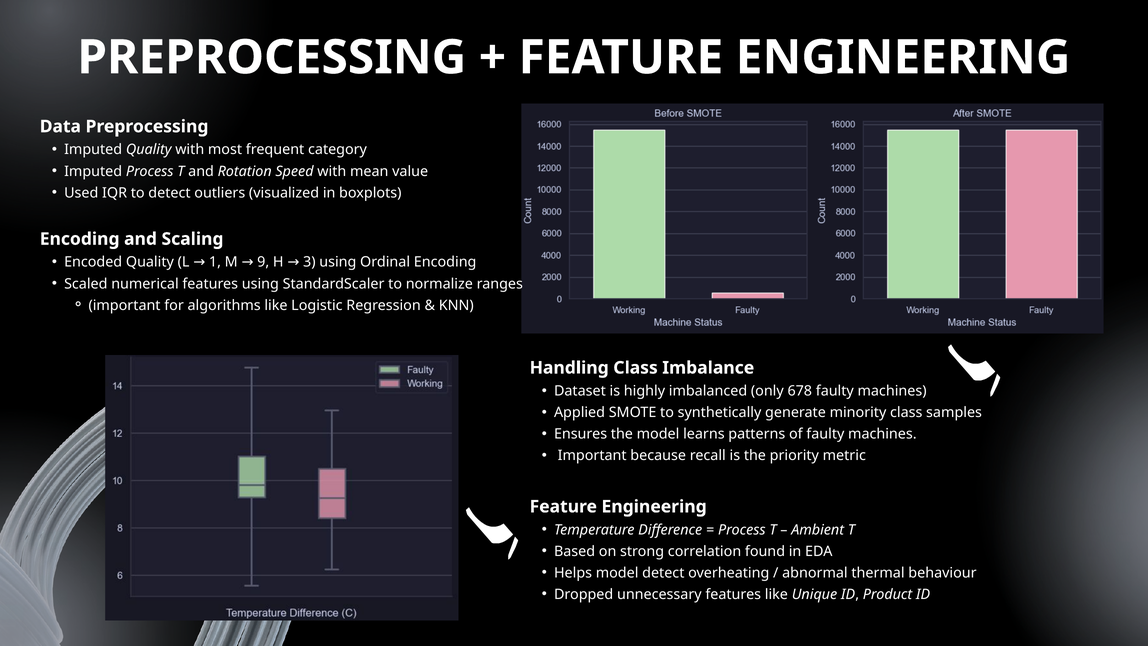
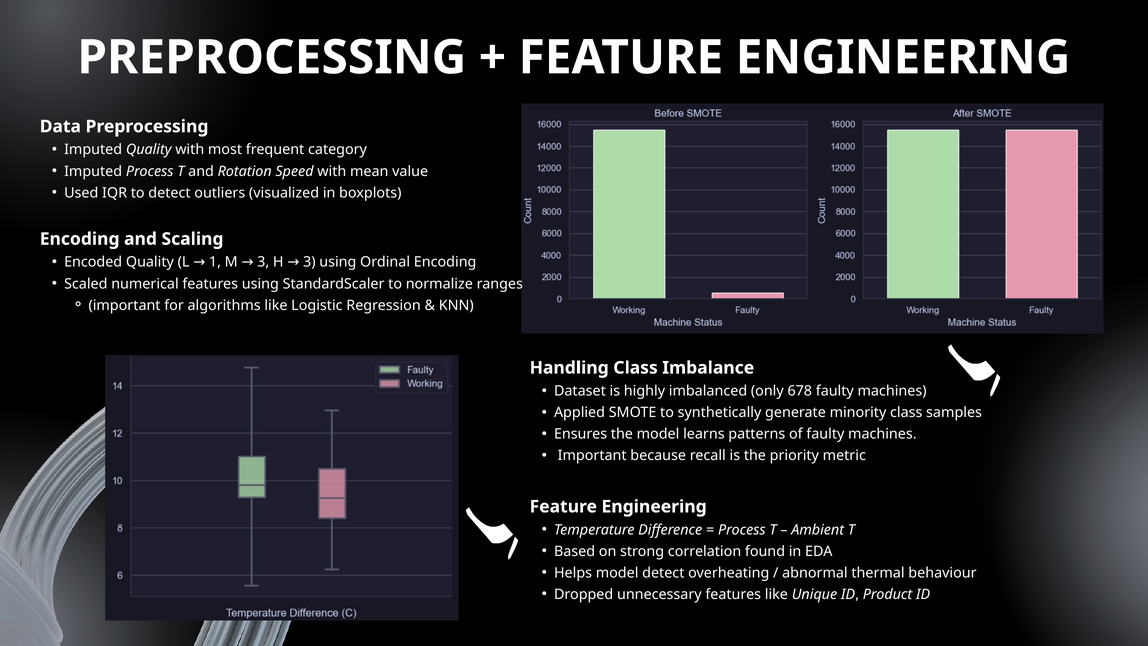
M 9: 9 -> 3 (263, 262)
